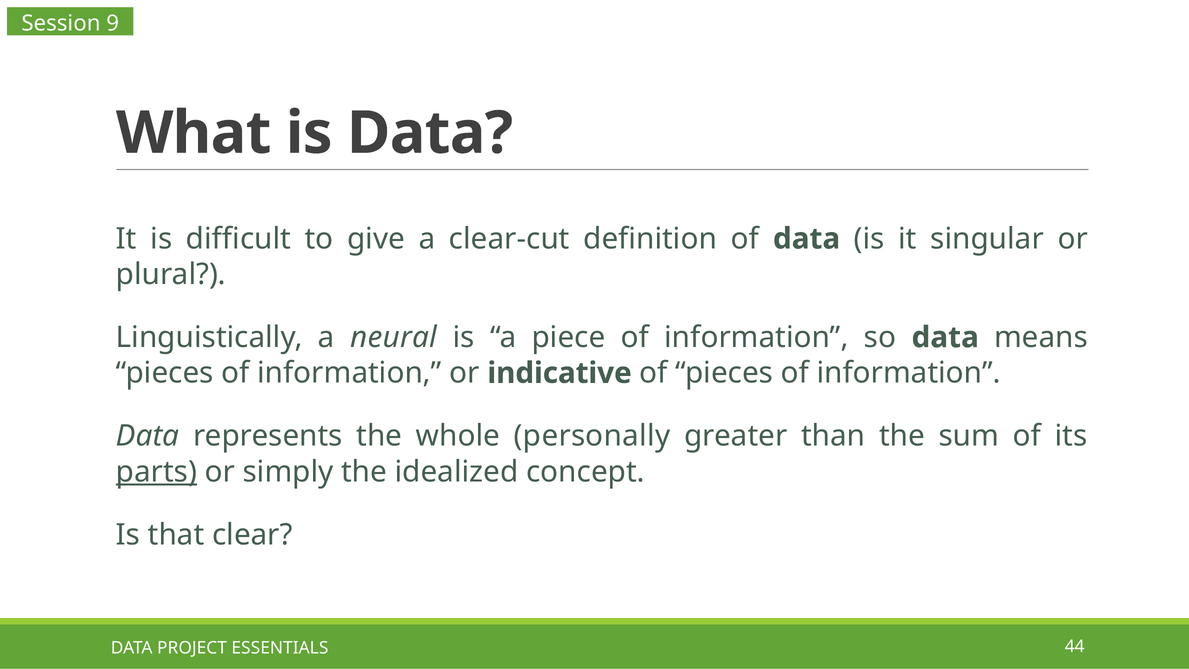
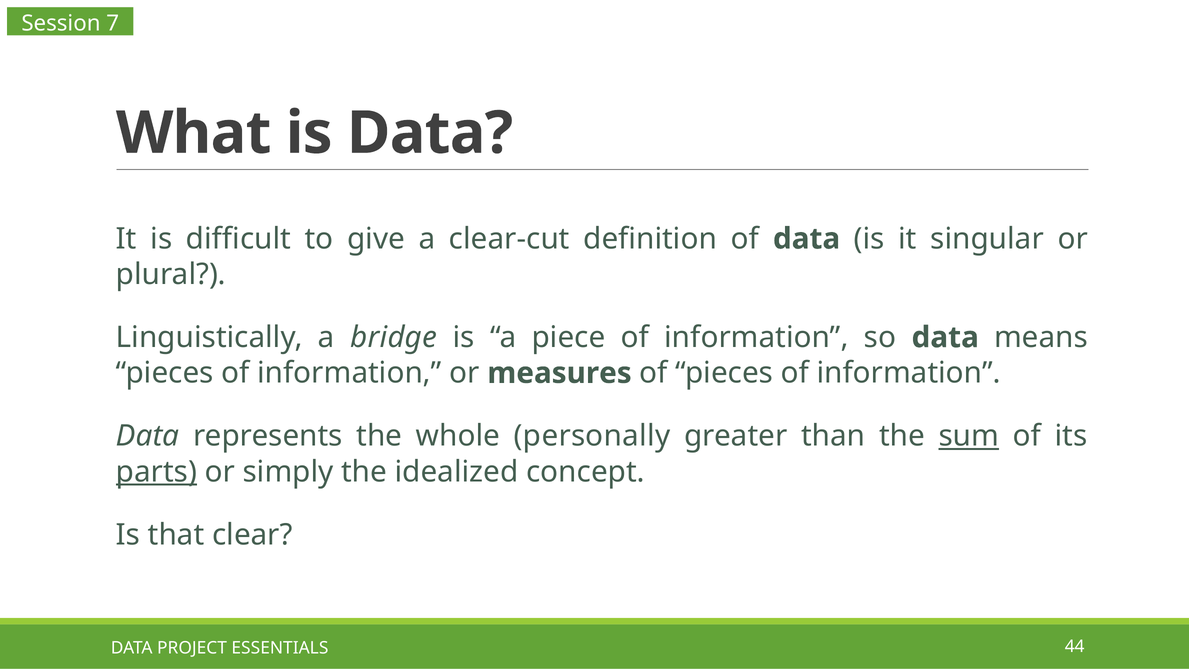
9: 9 -> 7 (113, 23)
neural: neural -> bridge (394, 337)
indicative: indicative -> measures (560, 373)
sum underline: none -> present (969, 436)
